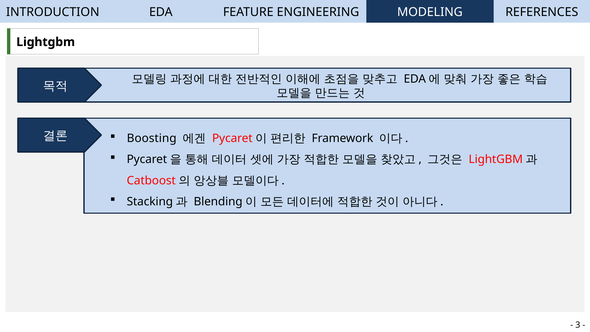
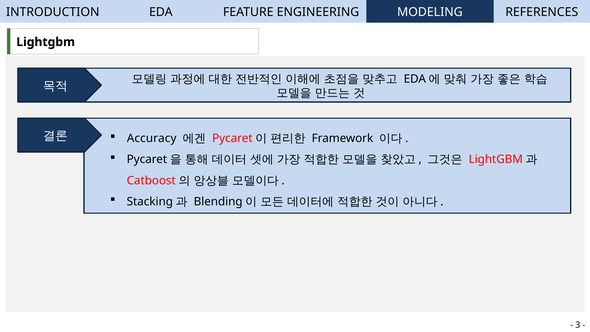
Boosting: Boosting -> Accuracy (152, 138)
